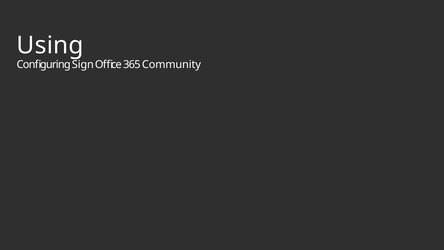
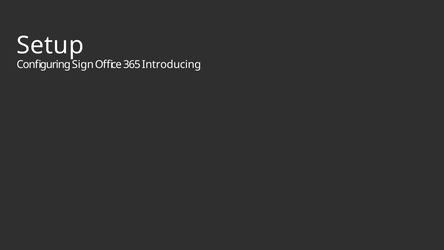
Using: Using -> Setup (50, 45)
Community: Community -> Introducing (171, 64)
